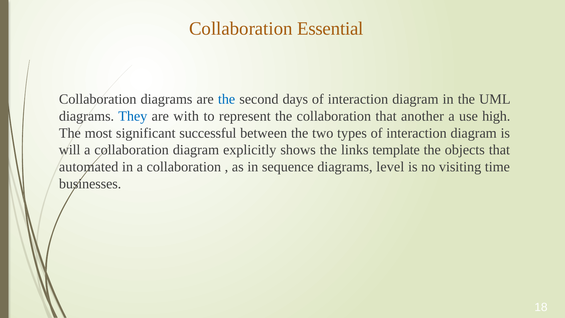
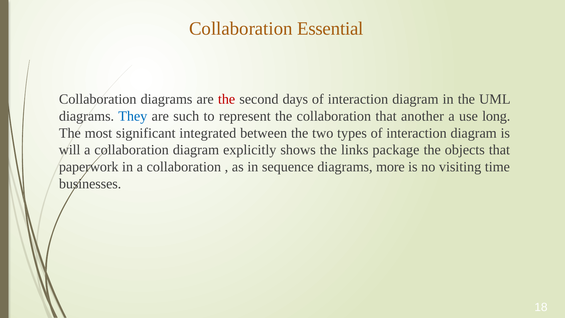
the colour: blue -> red (227, 99)
with: with -> such (186, 116)
high: high -> long (496, 116)
successful: successful -> integrated (208, 133)
template: template -> package (396, 150)
automated: automated -> paperwork (89, 167)
level: level -> more (390, 167)
